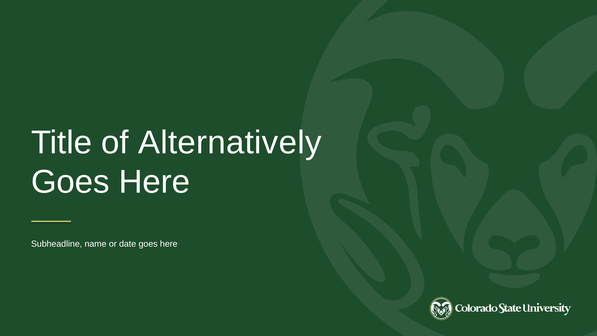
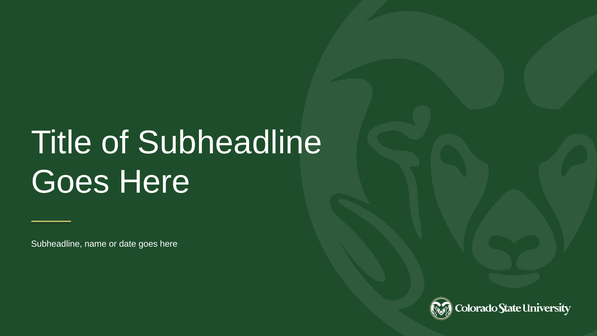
of Alternatively: Alternatively -> Subheadline (230, 142)
